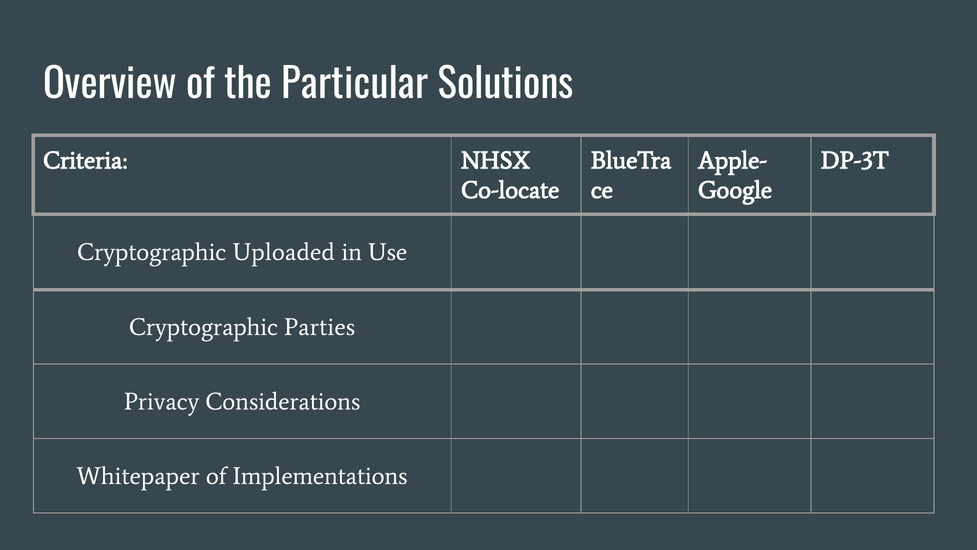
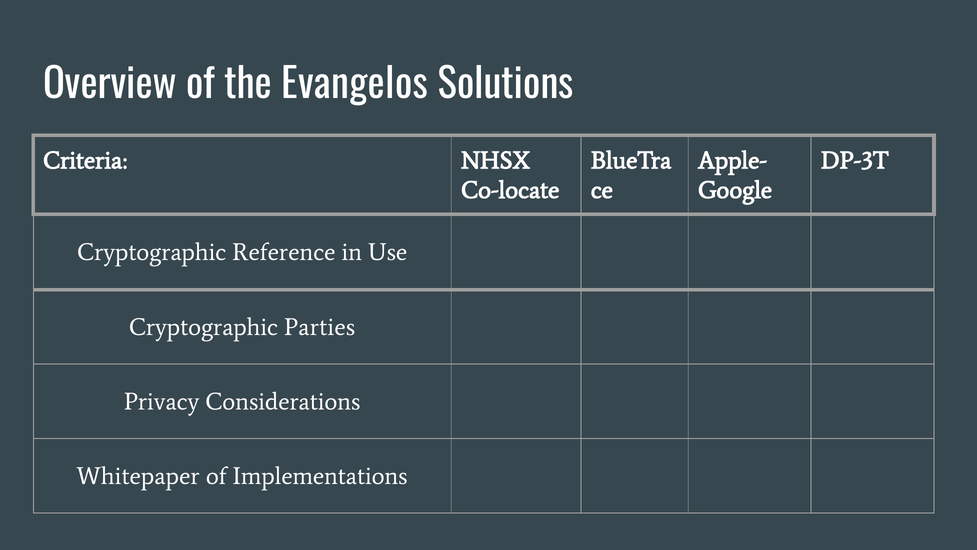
Particular: Particular -> Evangelos (355, 85)
Uploaded: Uploaded -> Reference (284, 252)
